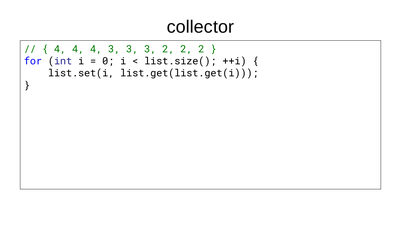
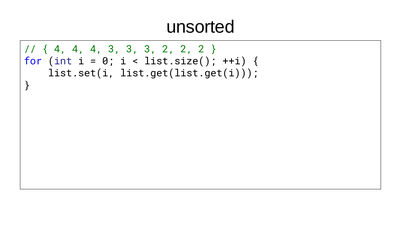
collector: collector -> unsorted (201, 27)
